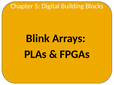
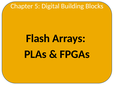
Blink: Blink -> Flash (38, 39)
